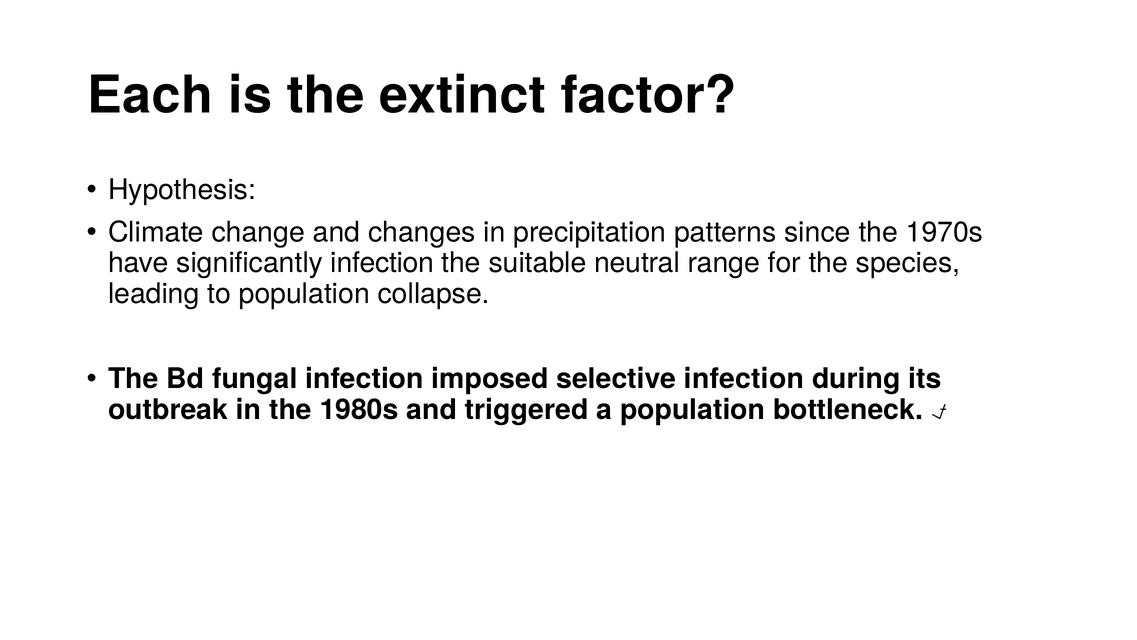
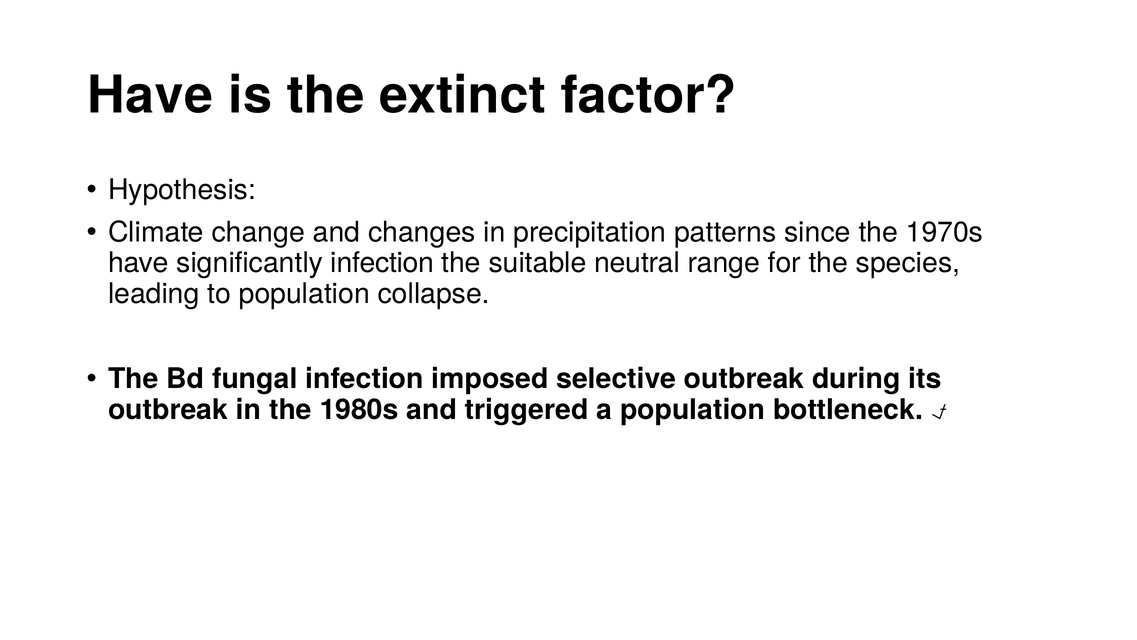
Each: Each -> Have (150, 96)
selective infection: infection -> outbreak (744, 379)
